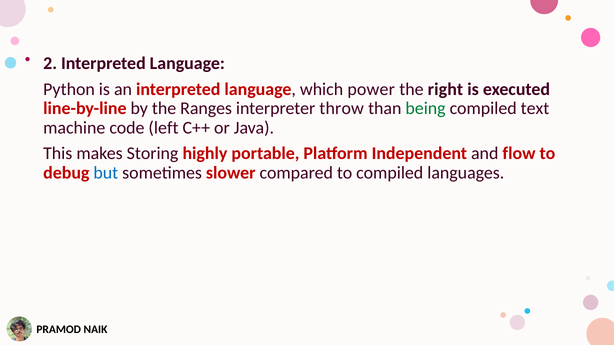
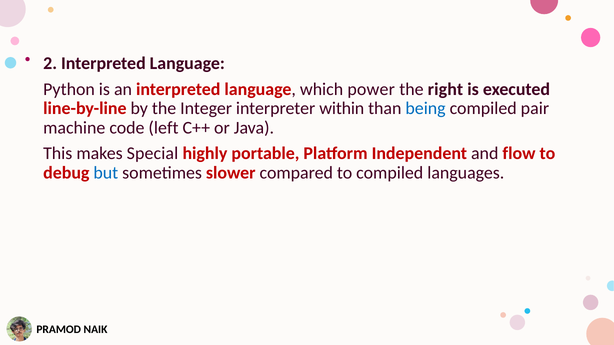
Ranges: Ranges -> Integer (206, 109)
throw: throw -> within (342, 109)
being colour: green -> blue (426, 109)
text: text -> pair (535, 109)
Storing: Storing -> Special (153, 154)
